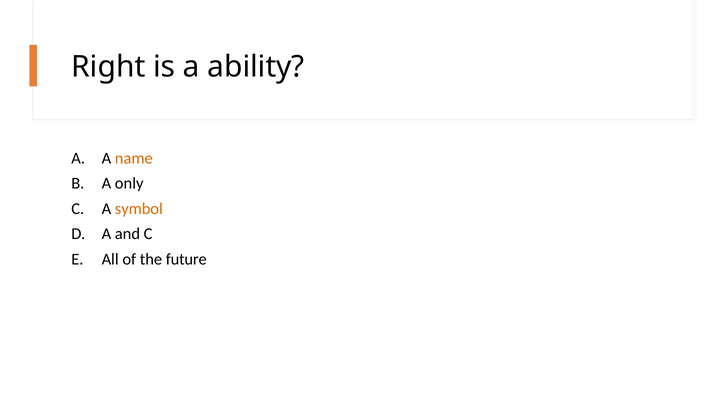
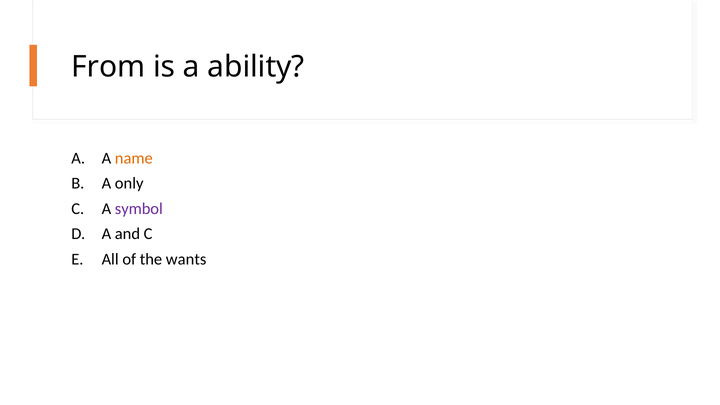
Right: Right -> From (108, 67)
symbol colour: orange -> purple (139, 209)
future: future -> wants (186, 259)
